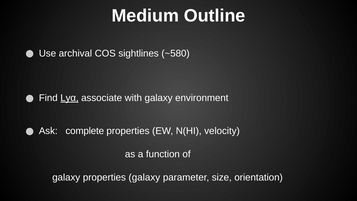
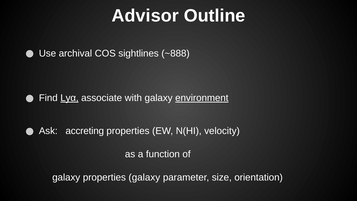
Medium: Medium -> Advisor (145, 16)
~580: ~580 -> ~888 (175, 53)
environment underline: none -> present (202, 98)
complete: complete -> accreting (85, 131)
